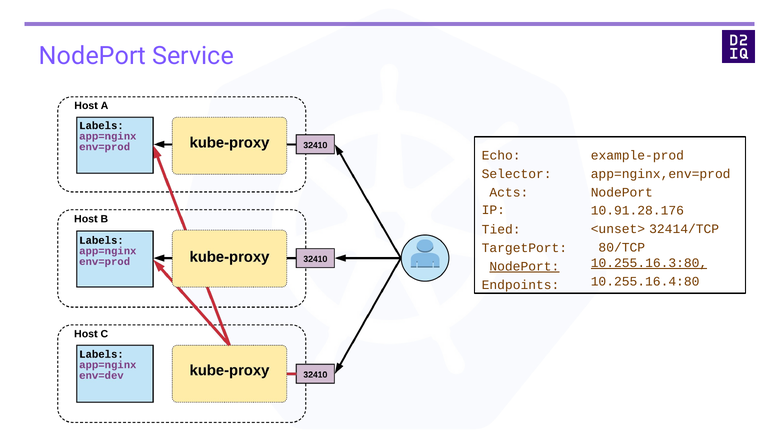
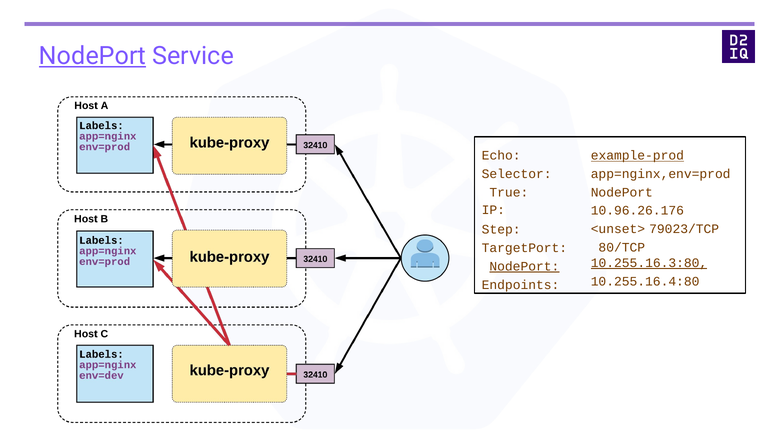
NodePort underline: none -> present (92, 56)
example-prod underline: none -> present (637, 156)
Acts: Acts -> True (509, 192)
10.91.28.176: 10.91.28.176 -> 10.96.26.176 (637, 211)
32414/TCP: 32414/TCP -> 79023/TCP (684, 229)
Tied: Tied -> Step (501, 230)
